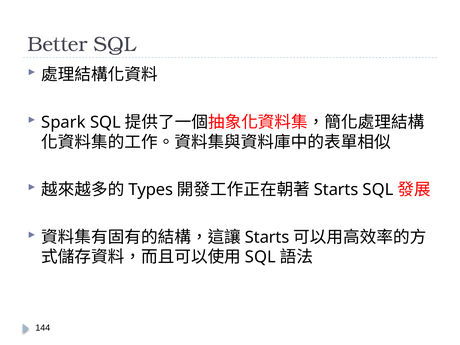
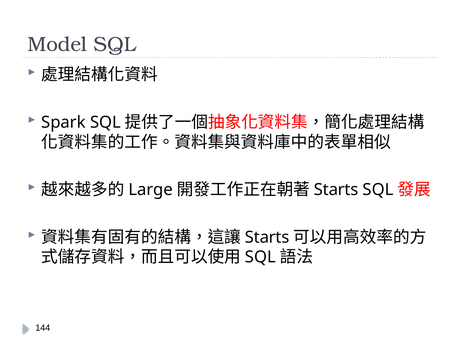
Better: Better -> Model (57, 44)
Types: Types -> Large (151, 190)
